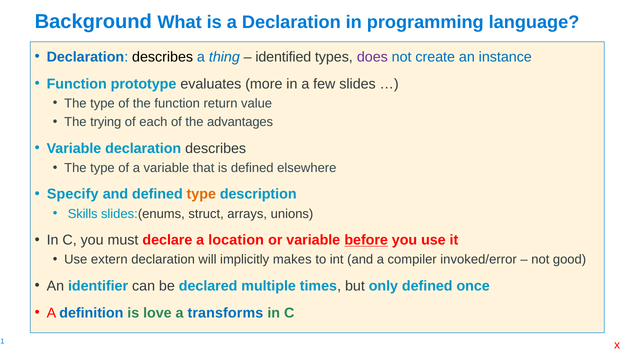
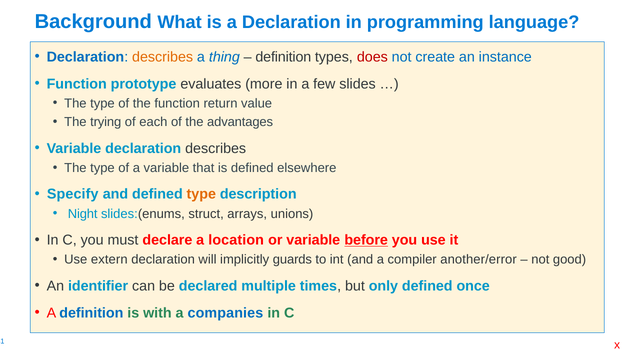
describes colour: black -> orange (163, 57)
identified: identified -> definition (283, 57)
does colour: purple -> red (372, 57)
Skills: Skills -> Night (83, 214)
makes: makes -> guards (292, 260)
invoked/error: invoked/error -> another/error (479, 260)
love: love -> with (157, 313)
transforms: transforms -> companies (225, 313)
